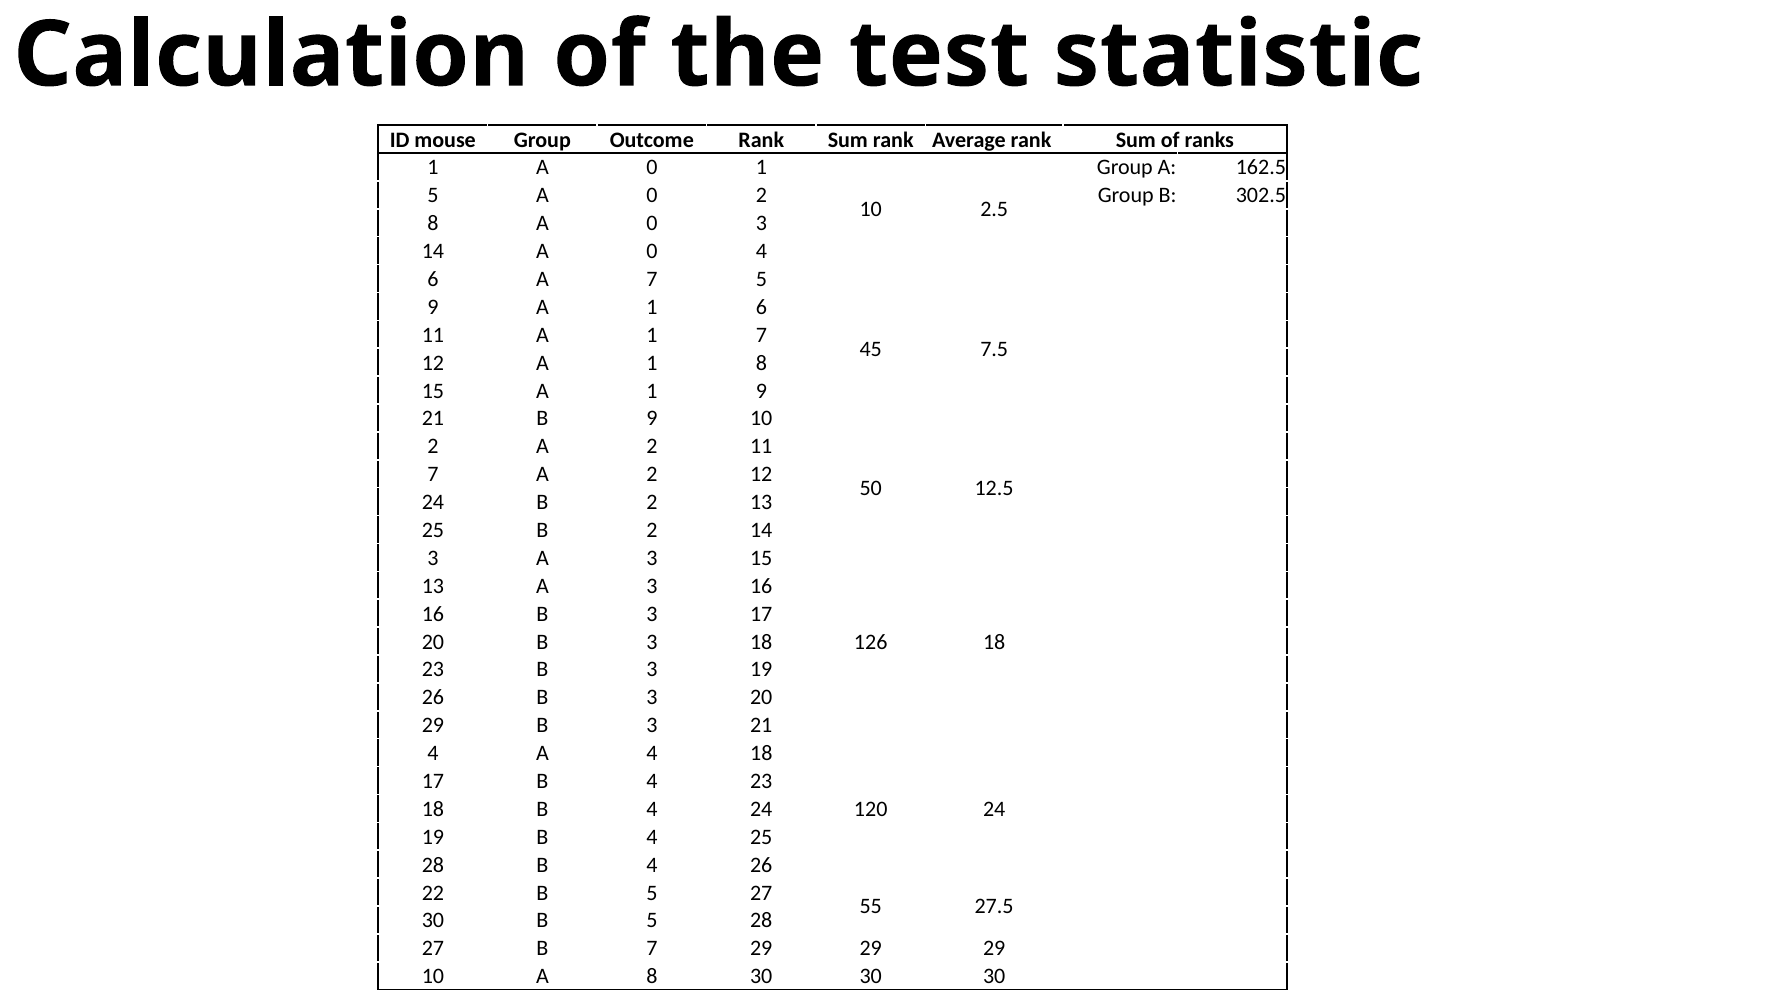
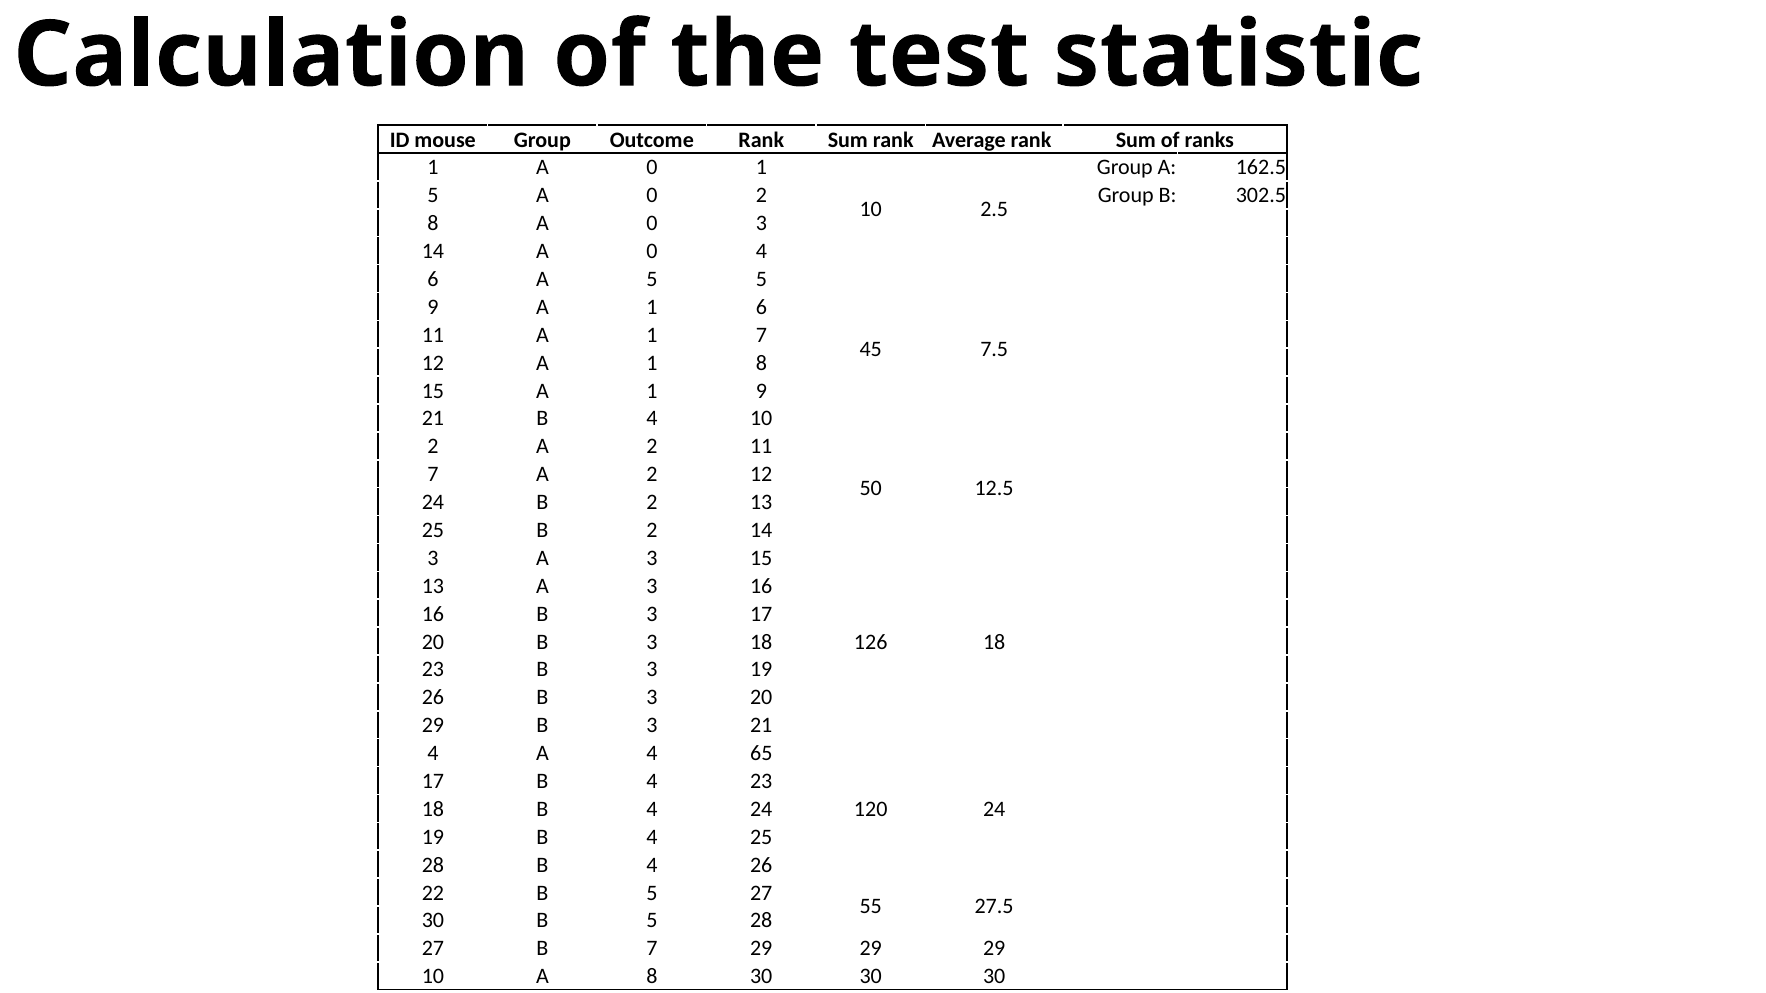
A 7: 7 -> 5 (652, 279)
21 B 9: 9 -> 4 (652, 419)
4 18: 18 -> 65 (761, 754)
